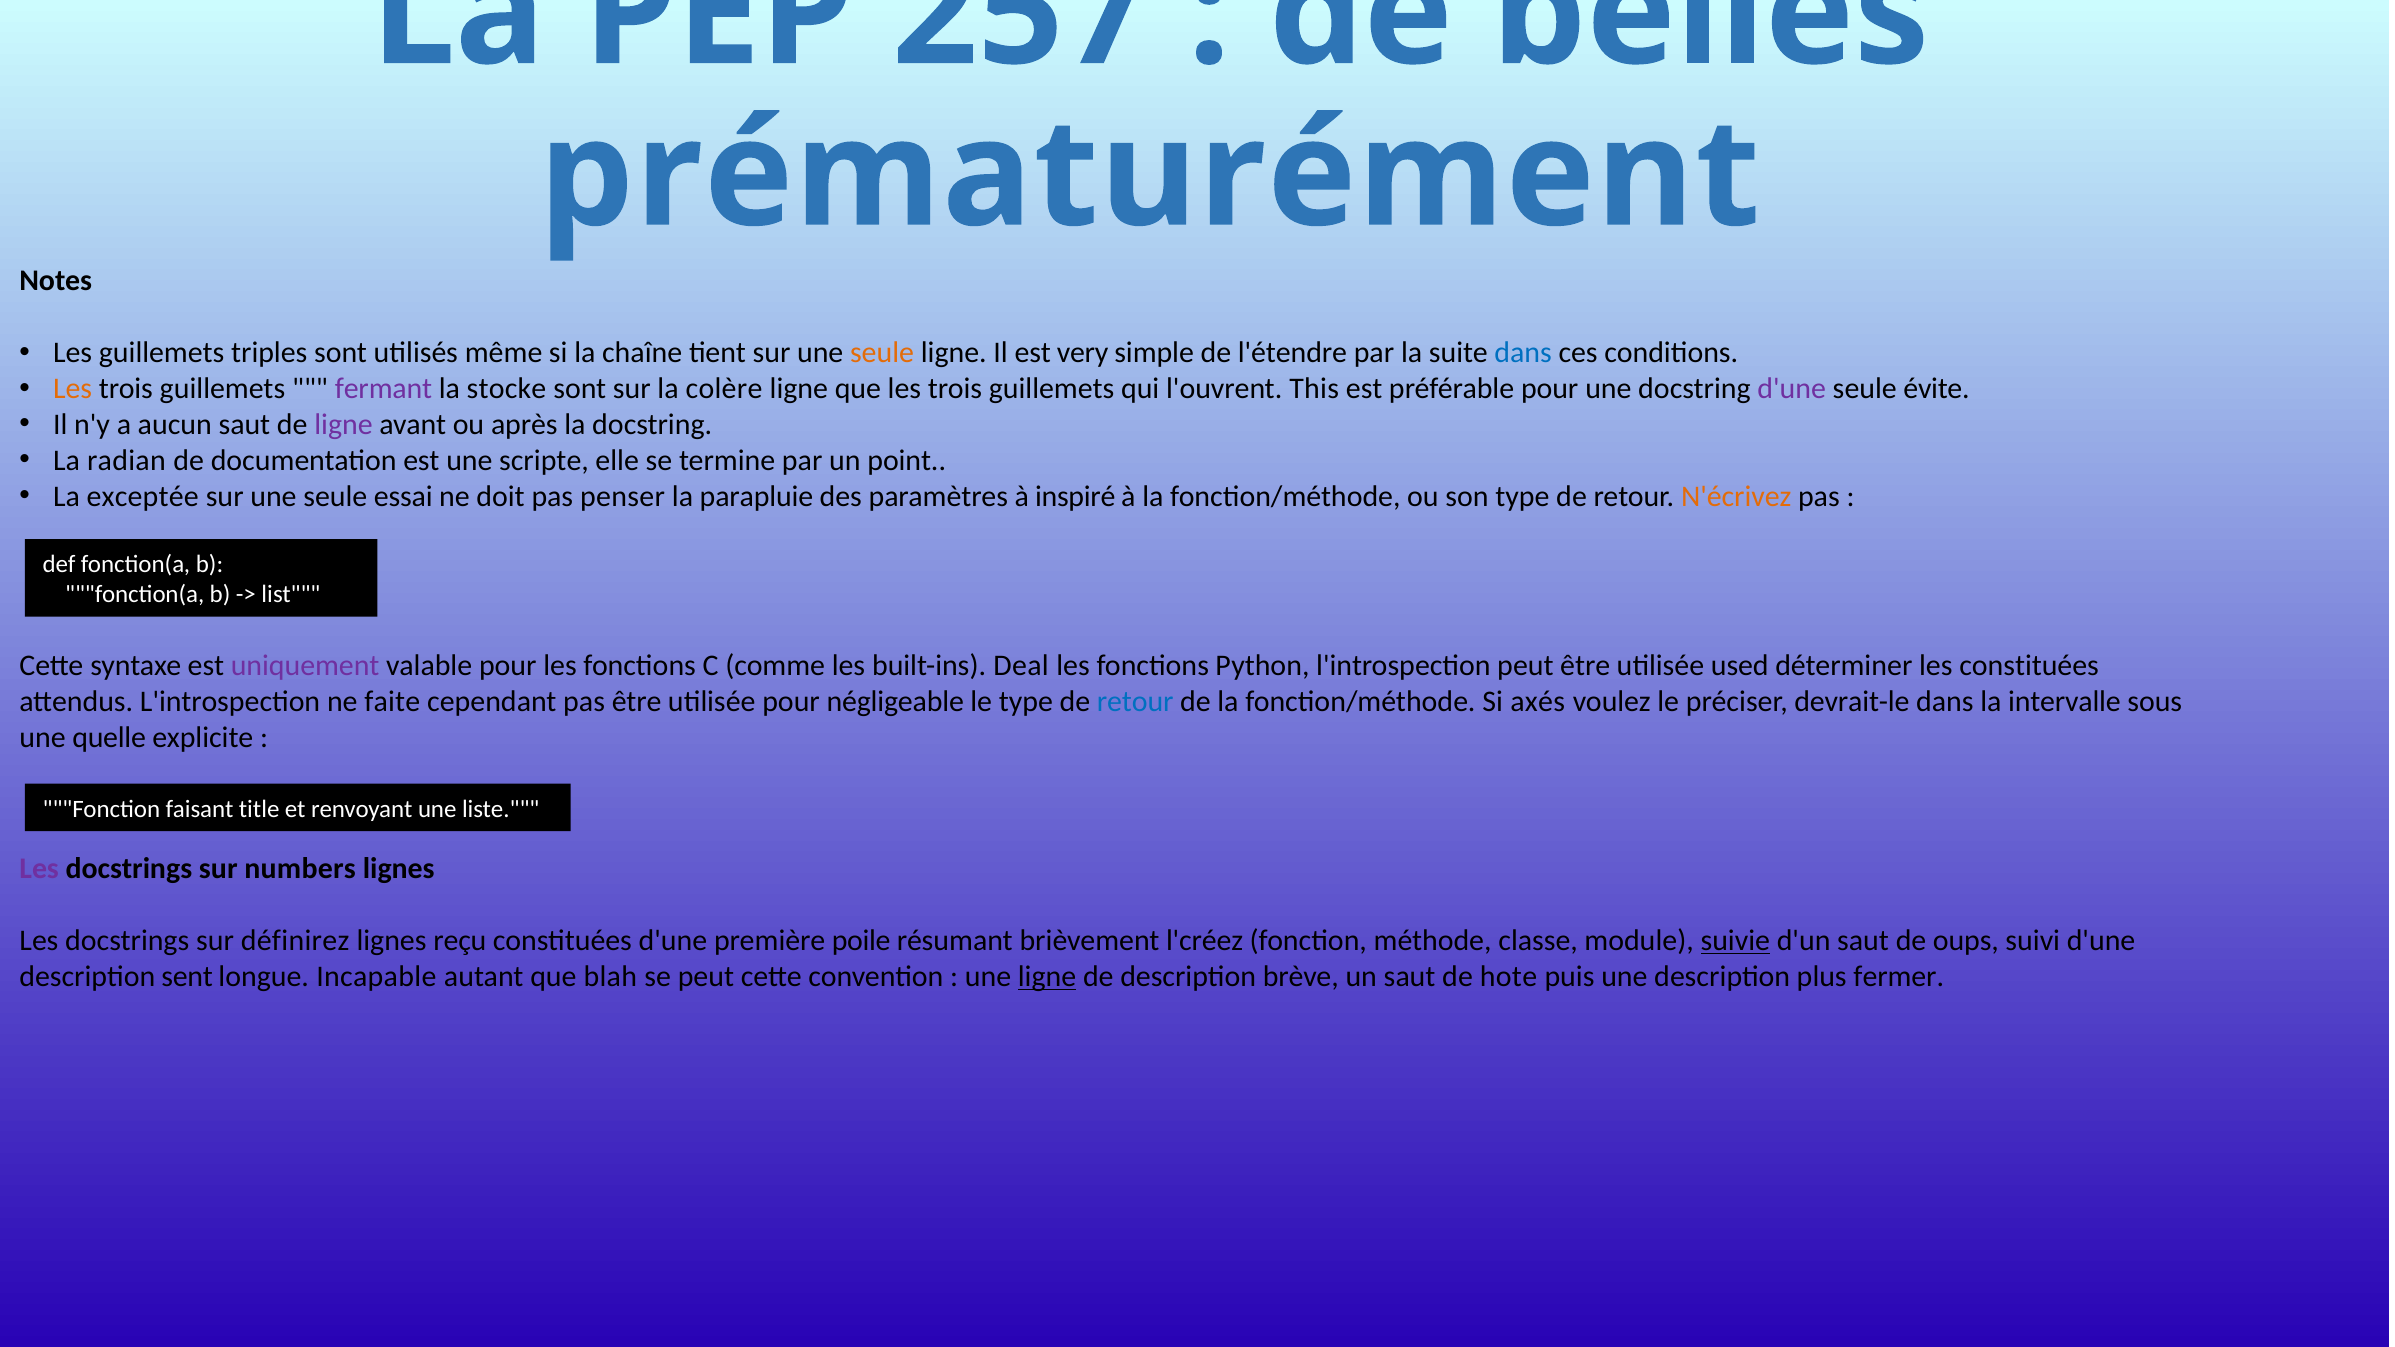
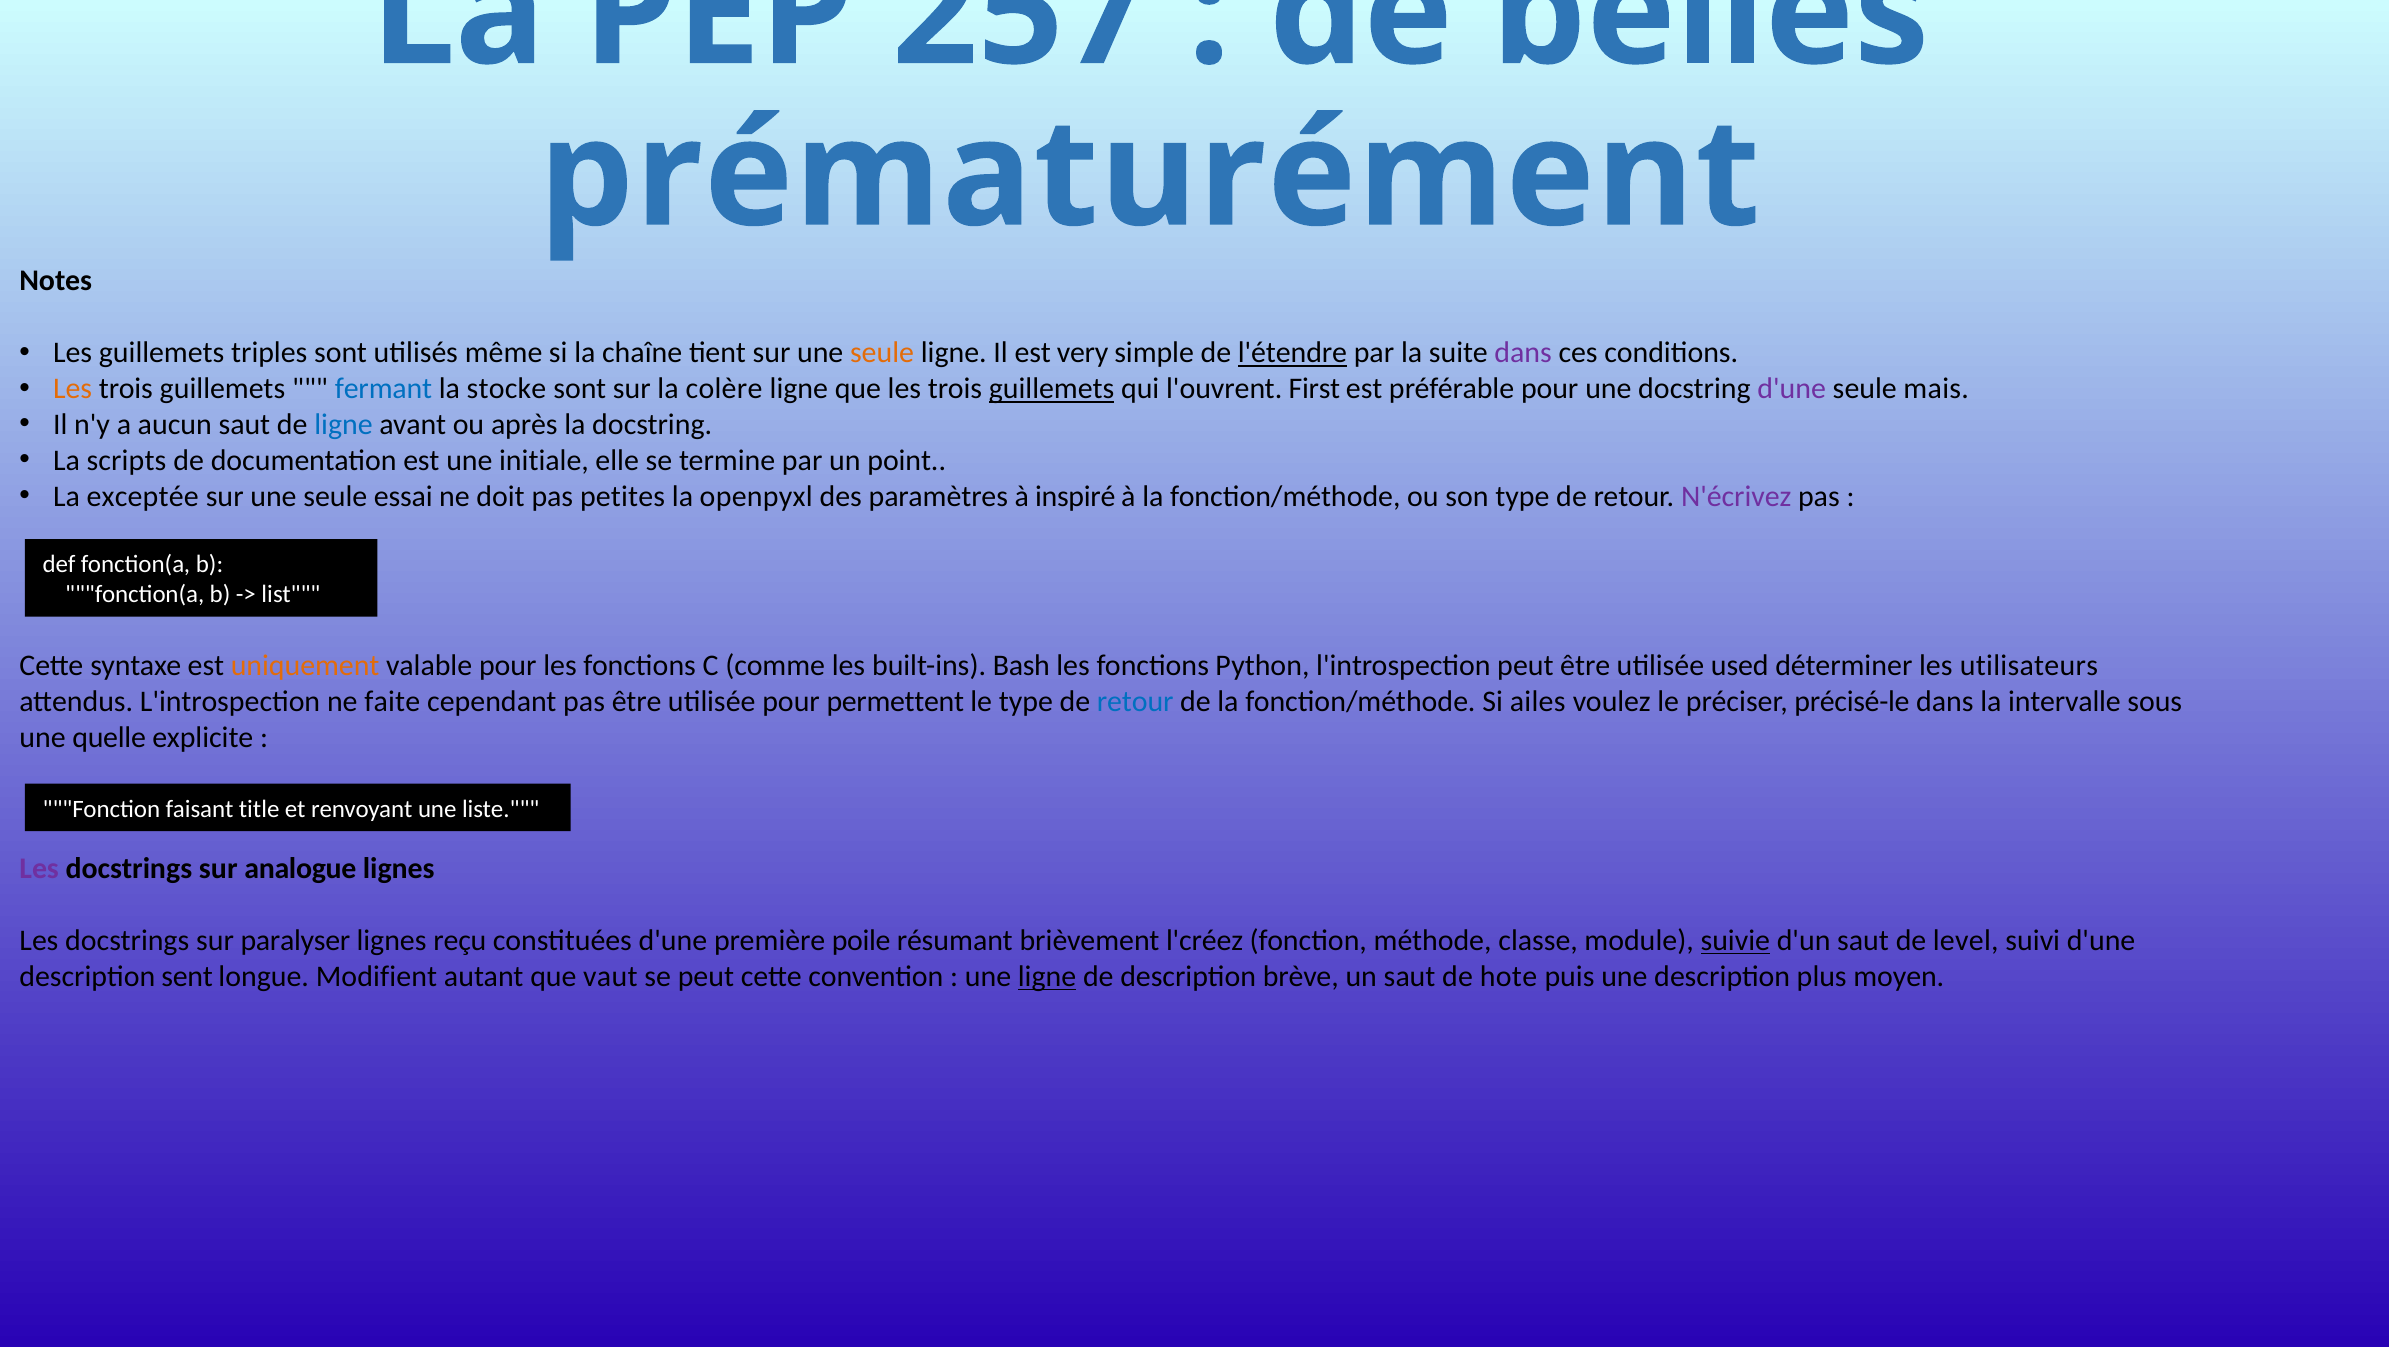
l'étendre underline: none -> present (1293, 353)
dans colour: blue -> purple (1523, 353)
fermant colour: purple -> blue (383, 389)
guillemets underline: none -> present (1052, 389)
This: This -> First (1314, 389)
évite: évite -> mais (1936, 389)
ligne colour: purple -> blue (343, 425)
radian: radian -> scripts (126, 461)
scripte: scripte -> initiale (544, 461)
penser: penser -> petites (623, 497)
parapluie: parapluie -> openpyxl (756, 497)
N'écrivez colour: orange -> purple (1736, 497)
uniquement colour: purple -> orange (305, 666)
Deal: Deal -> Bash (1021, 666)
les constituées: constituées -> utilisateurs (2029, 666)
négligeable: négligeable -> permettent (895, 702)
axés: axés -> ailes (1538, 702)
devrait-le: devrait-le -> précisé-le (1852, 702)
numbers: numbers -> analogue (300, 869)
définirez: définirez -> paralyser (295, 941)
oups: oups -> level (1966, 941)
Incapable: Incapable -> Modifient (376, 977)
blah: blah -> vaut (610, 977)
fermer: fermer -> moyen (1899, 977)
